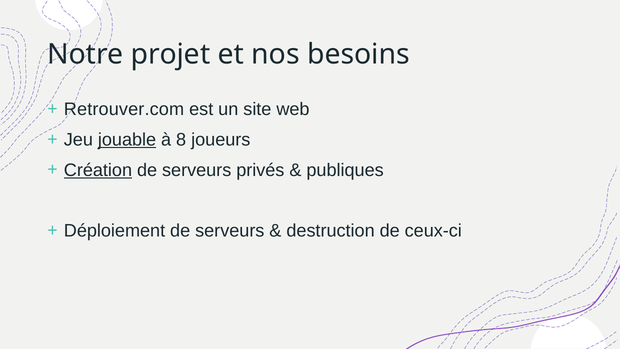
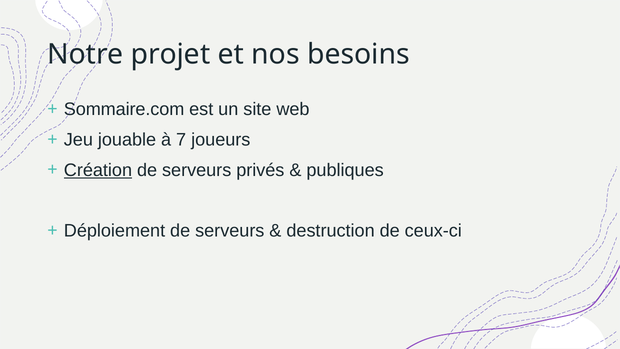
Retrouver.com: Retrouver.com -> Sommaire.com (124, 109)
jouable underline: present -> none (127, 140)
8: 8 -> 7 (181, 140)
